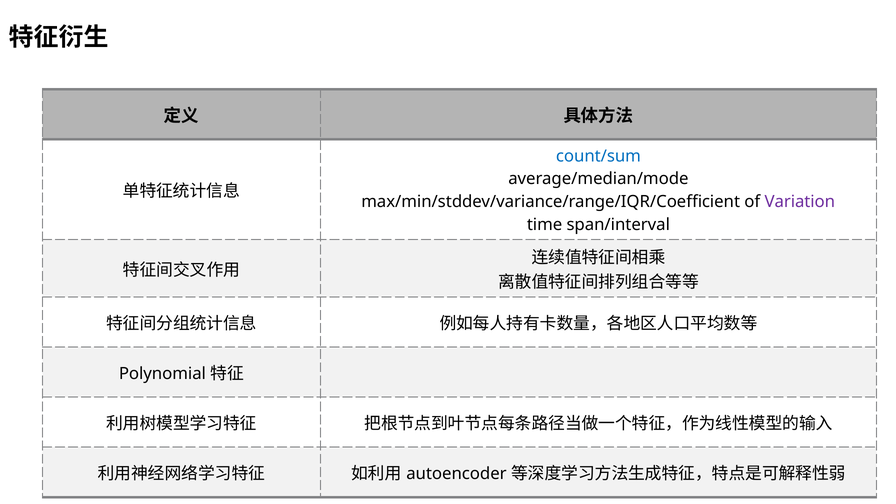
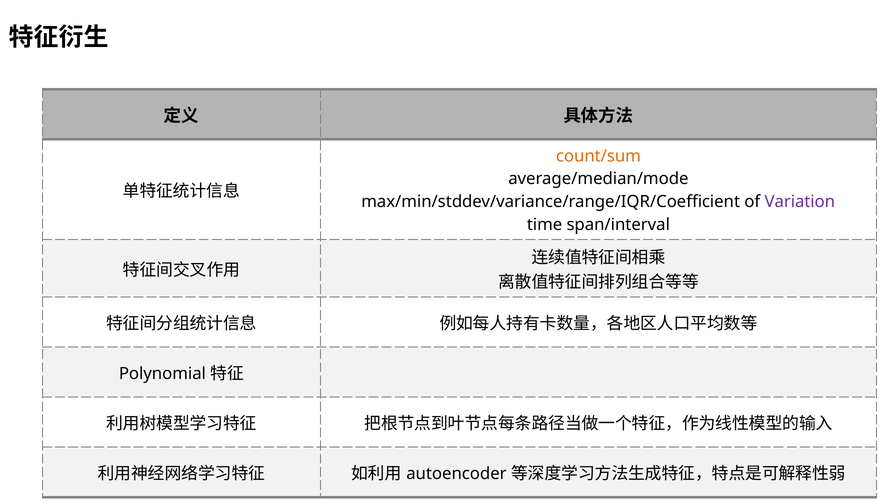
count/sum colour: blue -> orange (598, 156)
